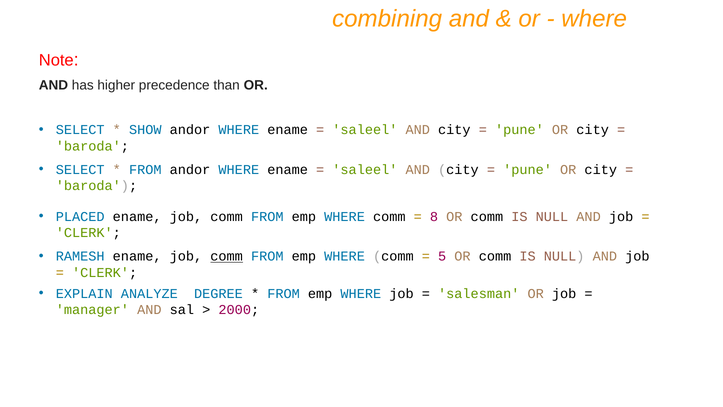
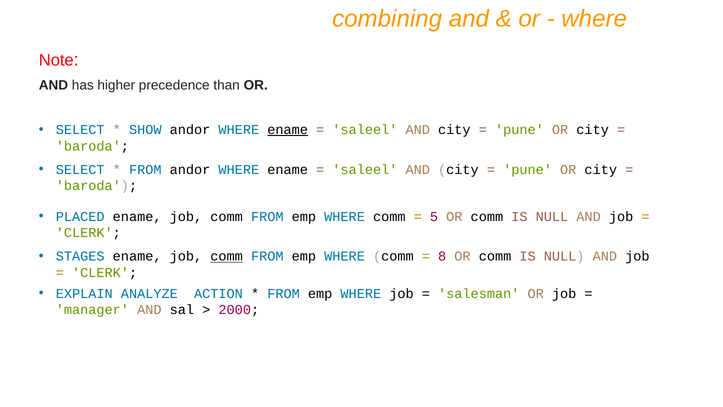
ename underline: none -> present (288, 130)
8: 8 -> 5 (434, 216)
RAMESH: RAMESH -> STAGES (80, 256)
5: 5 -> 8 (442, 256)
DEGREE: DEGREE -> ACTION (218, 293)
